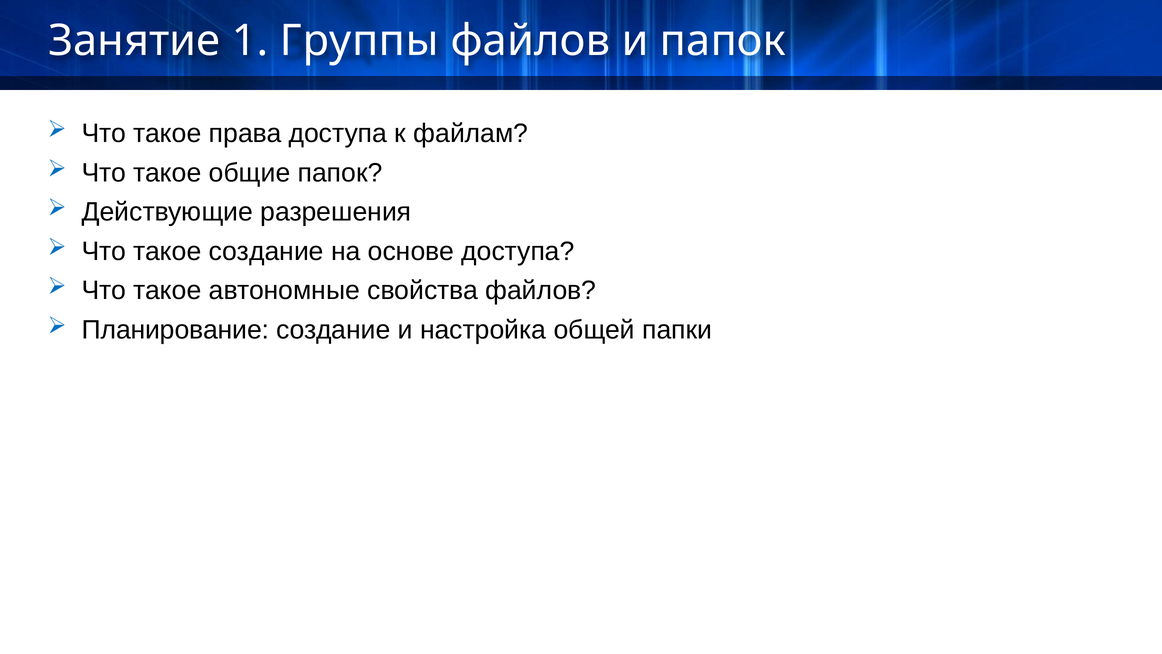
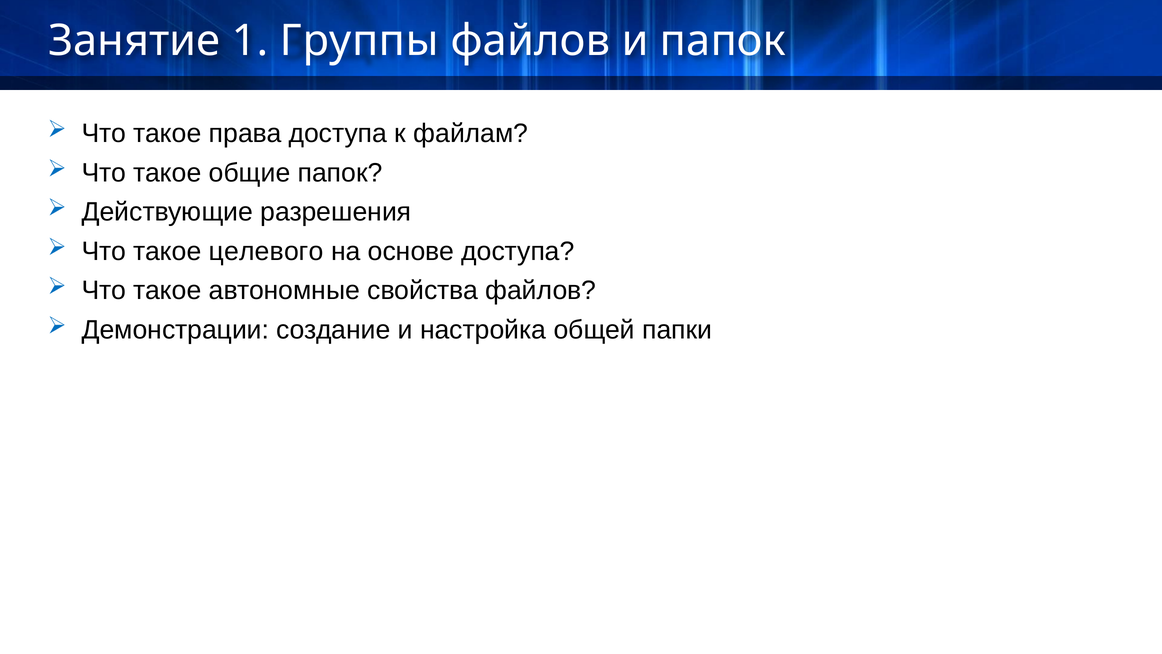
такое создание: создание -> целевого (266, 251)
Планирование: Планирование -> Демонстрации (175, 330)
